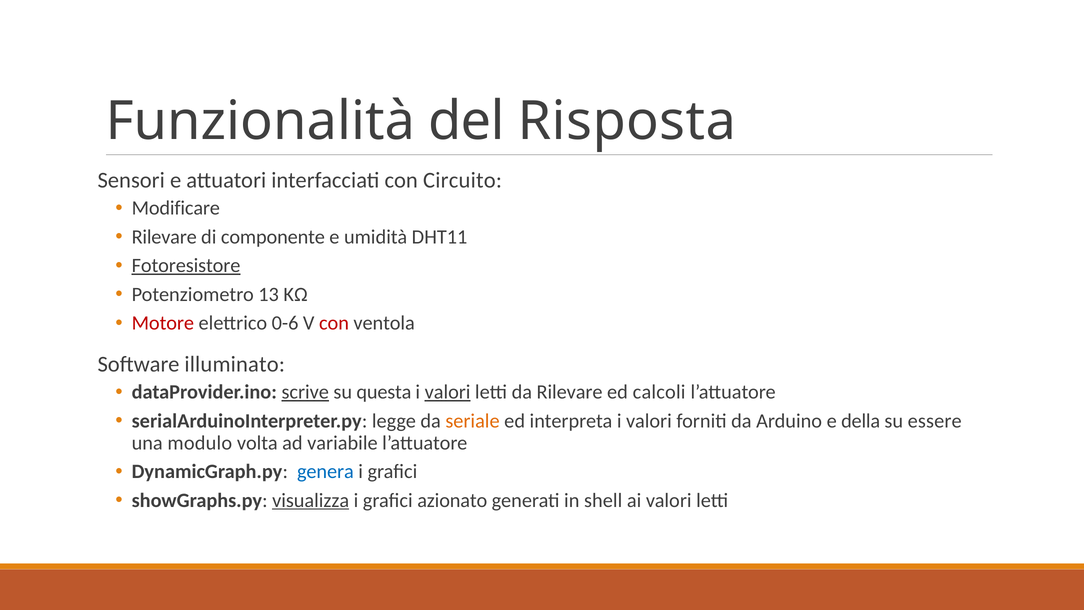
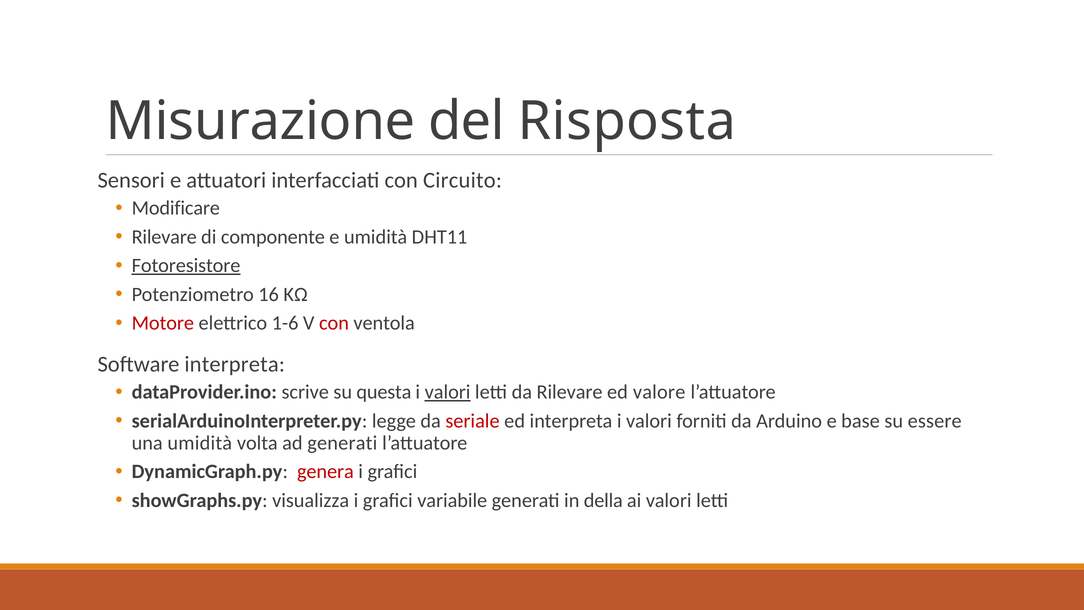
Funzionalità: Funzionalità -> Misurazione (261, 121)
13: 13 -> 16 (269, 294)
0-6: 0-6 -> 1-6 (285, 323)
Software illuminato: illuminato -> interpreta (235, 364)
scrive underline: present -> none (305, 392)
calcoli: calcoli -> valore (659, 392)
seriale colour: orange -> red (472, 421)
della: della -> base (861, 421)
una modulo: modulo -> umidità (200, 443)
ad variabile: variabile -> generati (342, 443)
genera colour: blue -> red (325, 471)
visualizza underline: present -> none (311, 500)
azionato: azionato -> variabile (452, 500)
shell: shell -> della (603, 500)
